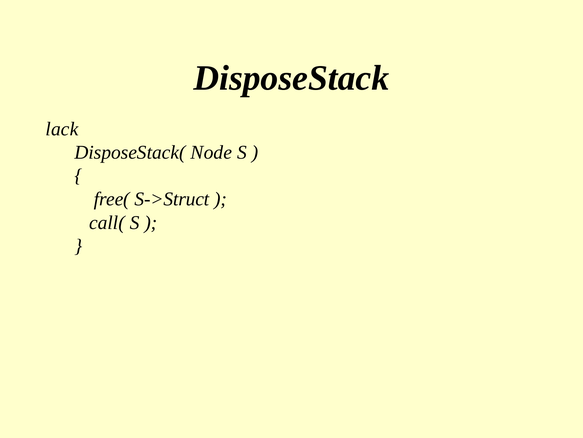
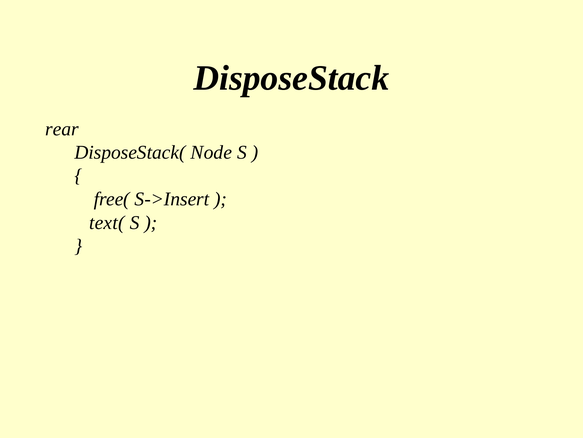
lack: lack -> rear (62, 129)
S->Struct: S->Struct -> S->Insert (172, 199)
call(: call( -> text( (107, 222)
